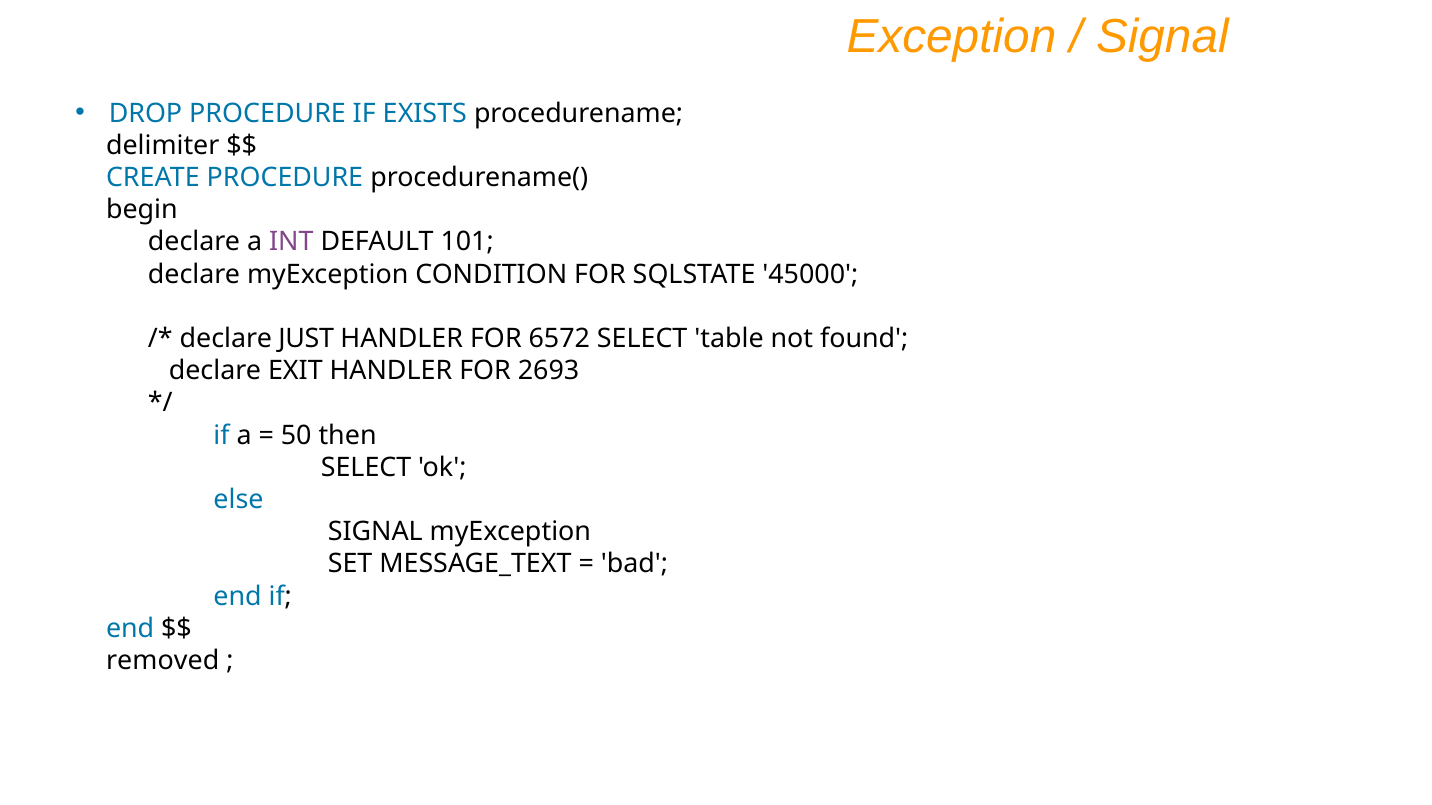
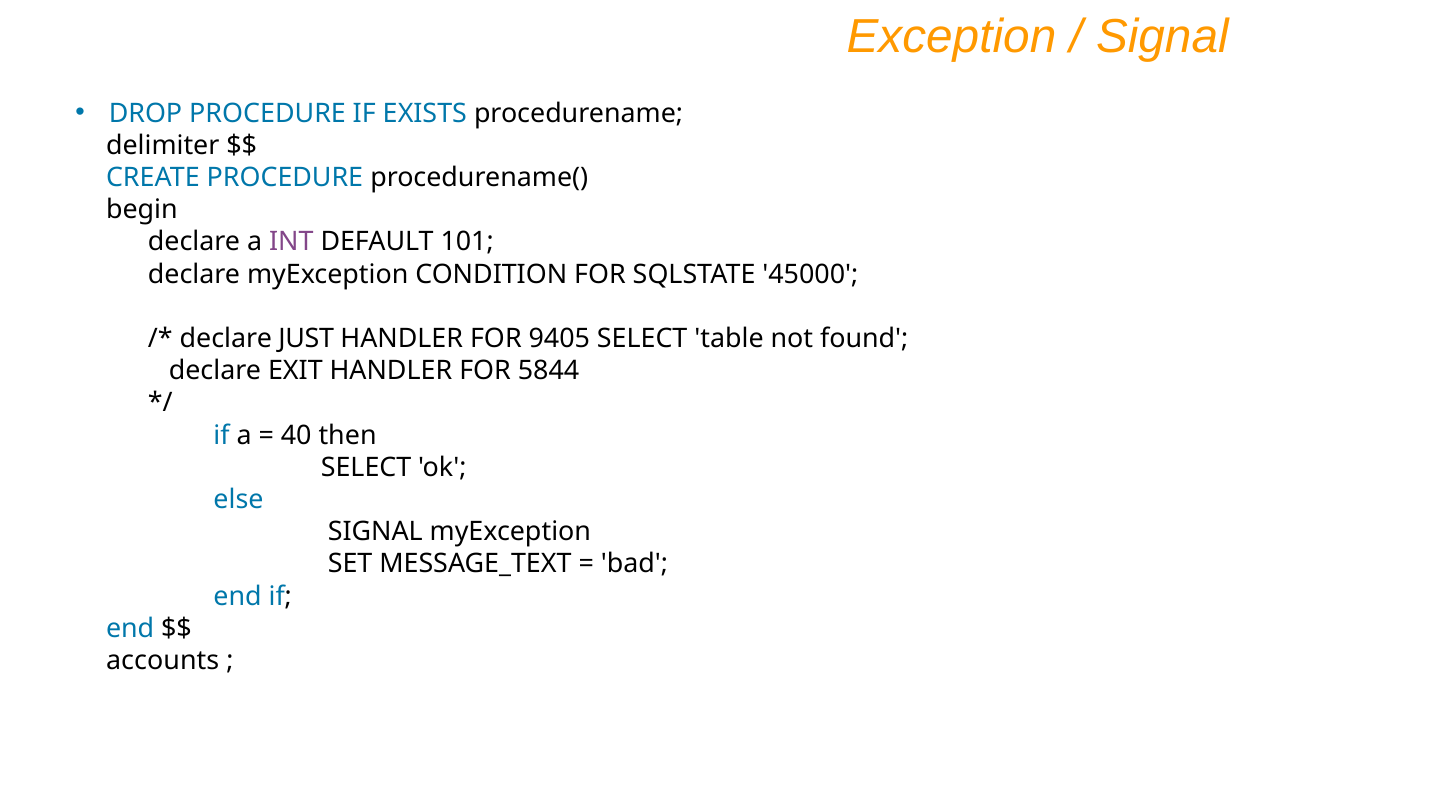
6572: 6572 -> 9405 (559, 339)
2693: 2693 -> 5844 (549, 371)
50: 50 -> 40 (296, 436)
removed: removed -> accounts (163, 661)
